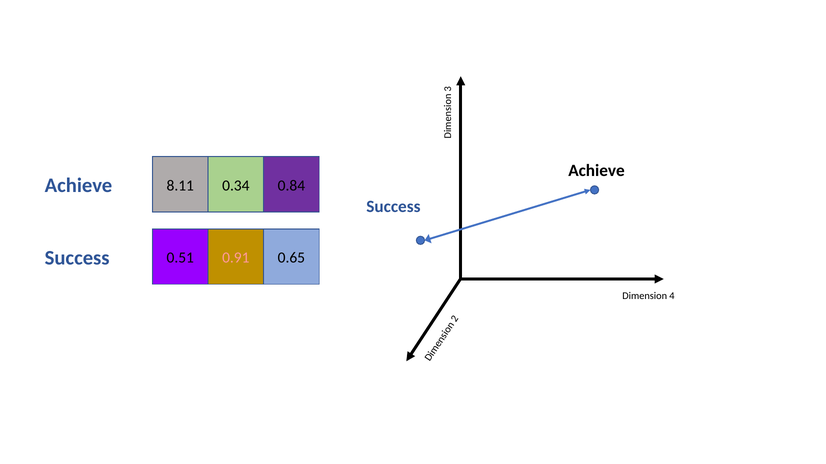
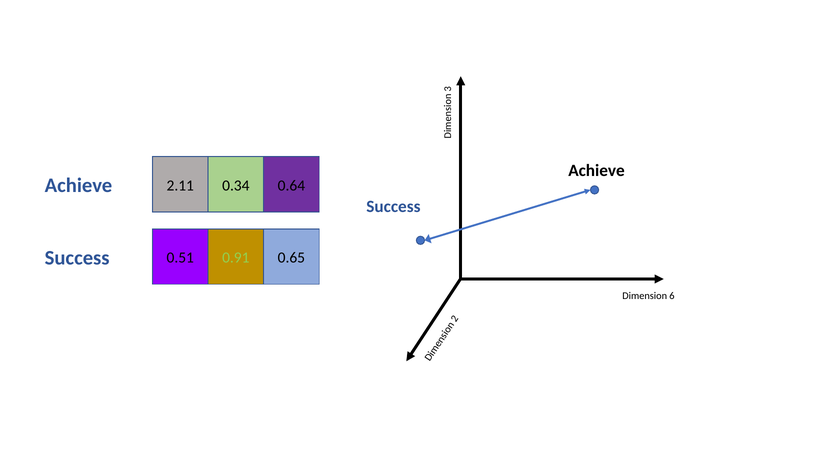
8.11: 8.11 -> 2.11 (180, 186)
0.84: 0.84 -> 0.64 (291, 186)
0.91 colour: pink -> light green (236, 258)
4: 4 -> 6 (672, 296)
